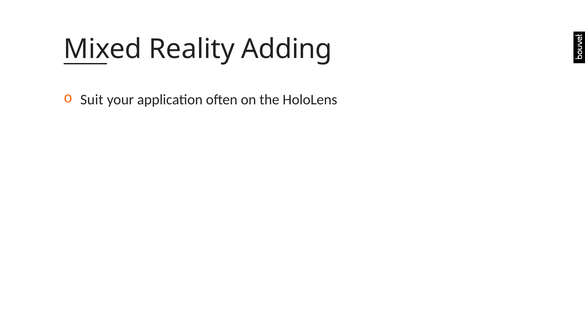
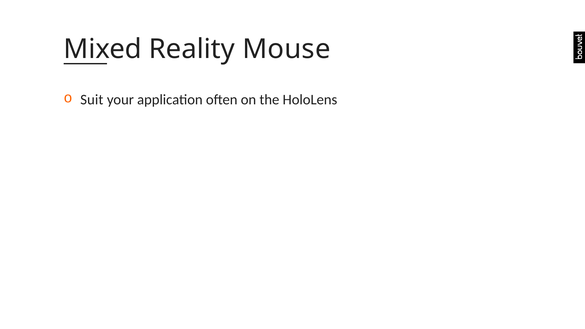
Adding: Adding -> Mouse (286, 49)
